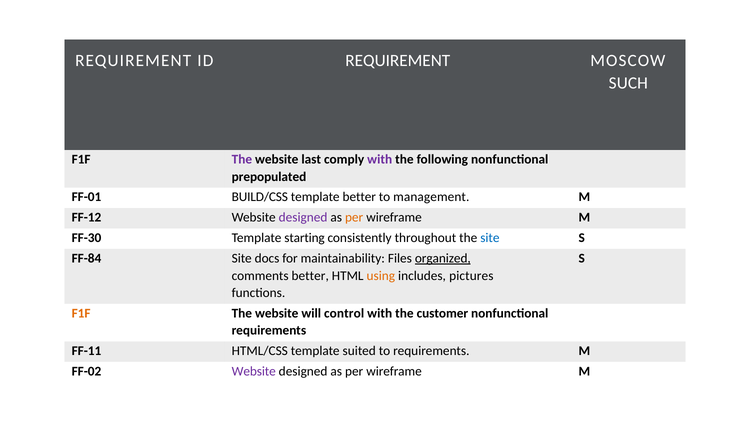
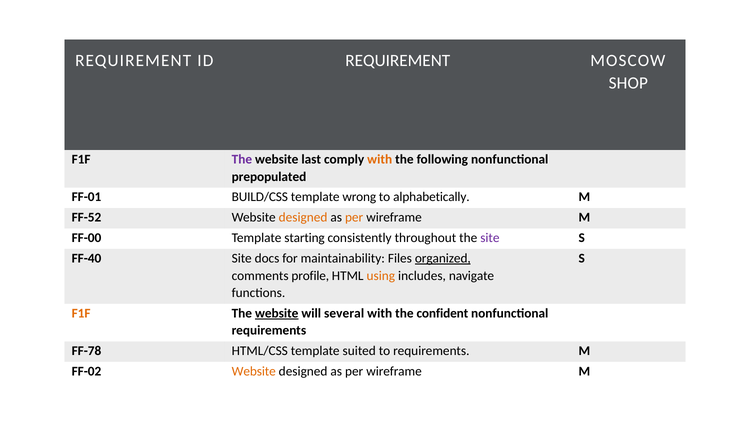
SUCH: SUCH -> SHOP (628, 83)
with colour: purple -> orange (380, 159)
template better: better -> wrong (359, 197)
management: management -> alphabetically (431, 197)
FF-12: FF-12 -> FF-52 (86, 217)
designed colour: purple -> orange (303, 217)
FF-30: FF-30 -> FF-00 (86, 238)
site colour: blue -> purple (490, 238)
FF-84: FF-84 -> FF-40 (86, 258)
comments better: better -> profile (310, 276)
pictures: pictures -> navigate (471, 276)
website underline: none -> present (277, 313)
control: control -> several (344, 313)
customer: customer -> confident (442, 313)
FF-11: FF-11 -> FF-78 (86, 351)
Website colour: purple -> orange (254, 371)
